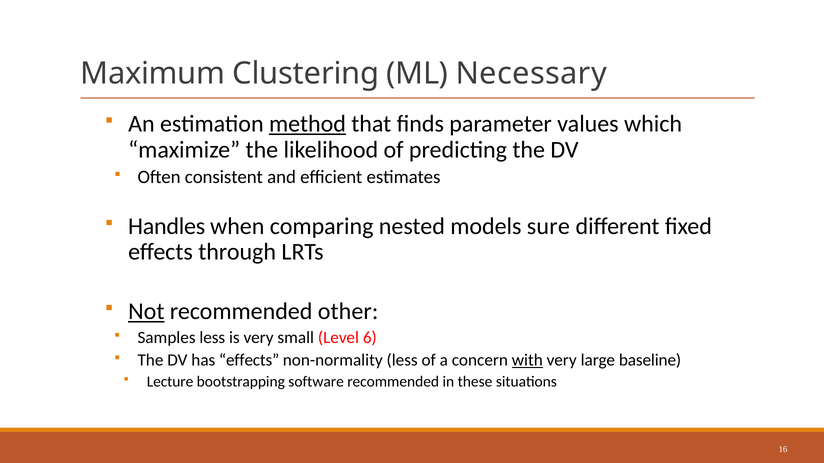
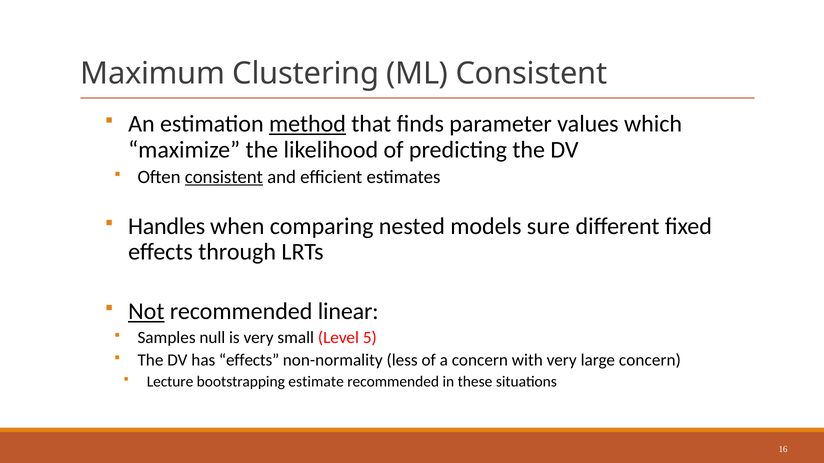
ML Necessary: Necessary -> Consistent (531, 74)
consistent underline: none -> present (224, 177)
other: other -> linear (348, 312)
Samples less: less -> null (212, 338)
6: 6 -> 5 (370, 338)
with underline: present -> none (527, 360)
large baseline: baseline -> concern (650, 360)
software: software -> estimate (316, 382)
